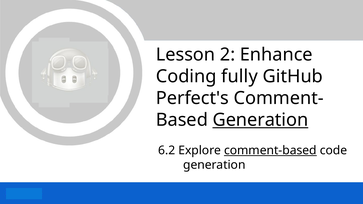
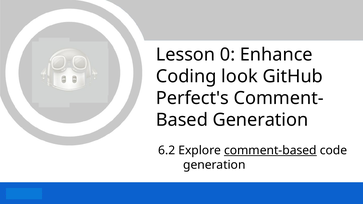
2: 2 -> 0 (227, 55)
fully: fully -> look (240, 76)
Generation underline: present -> none (260, 120)
